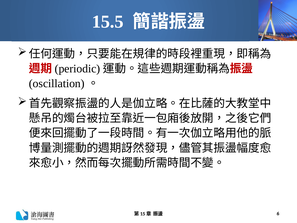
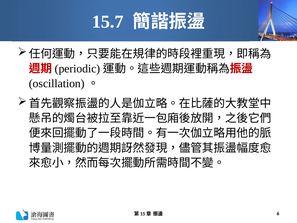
15.5: 15.5 -> 15.7 (108, 22)
